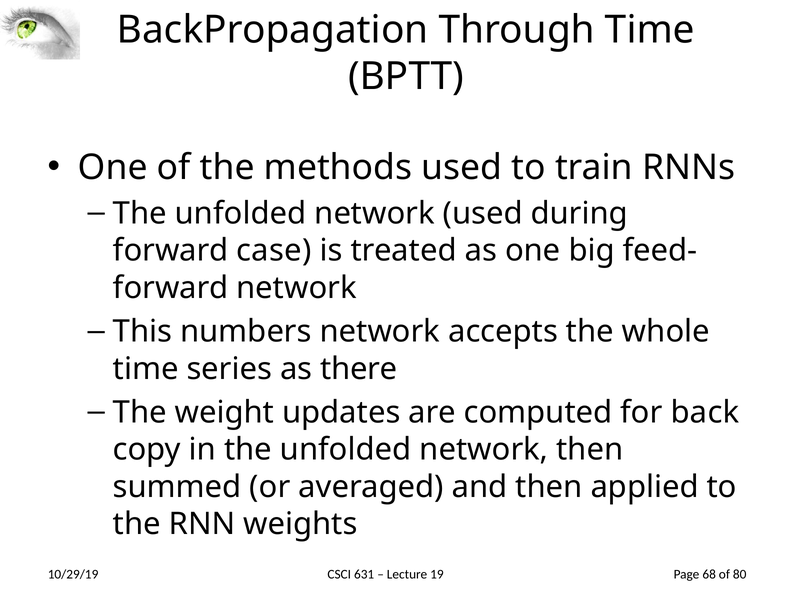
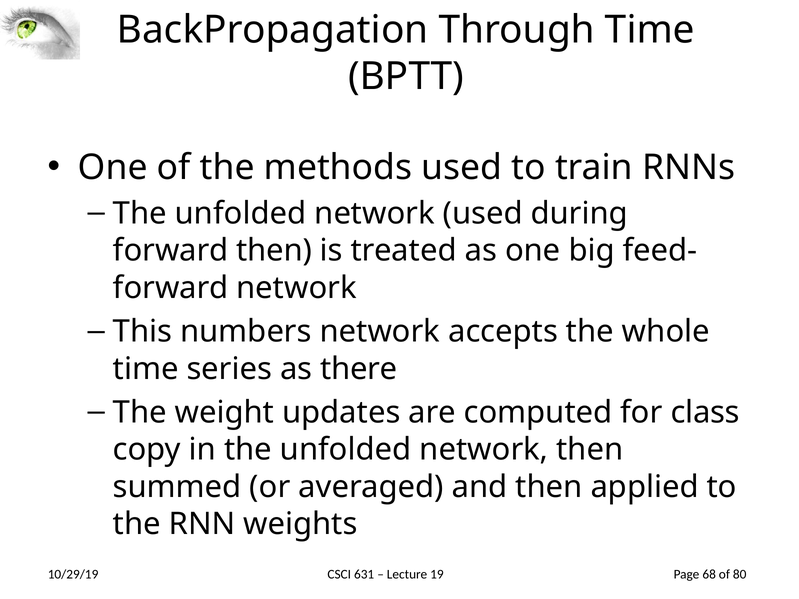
forward case: case -> then (274, 251)
back: back -> class (705, 412)
